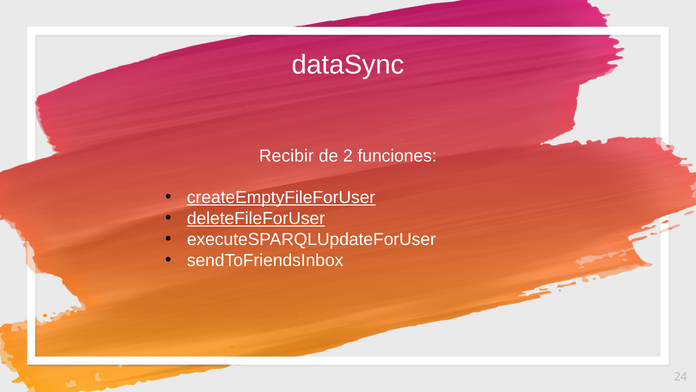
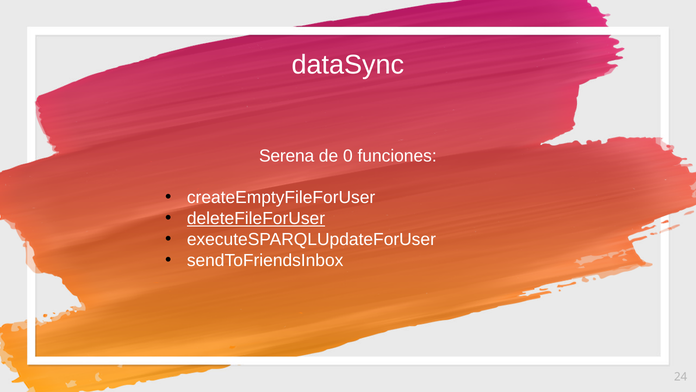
Recibir: Recibir -> Serena (287, 156)
2: 2 -> 0 (348, 156)
createEmptyFileForUser underline: present -> none (281, 197)
